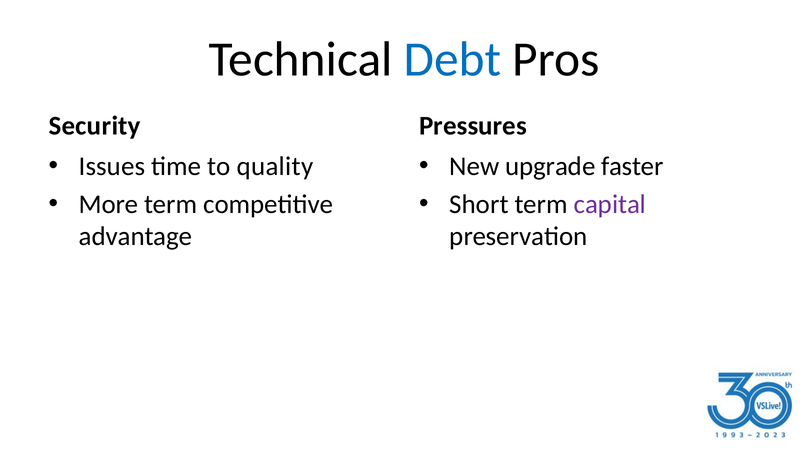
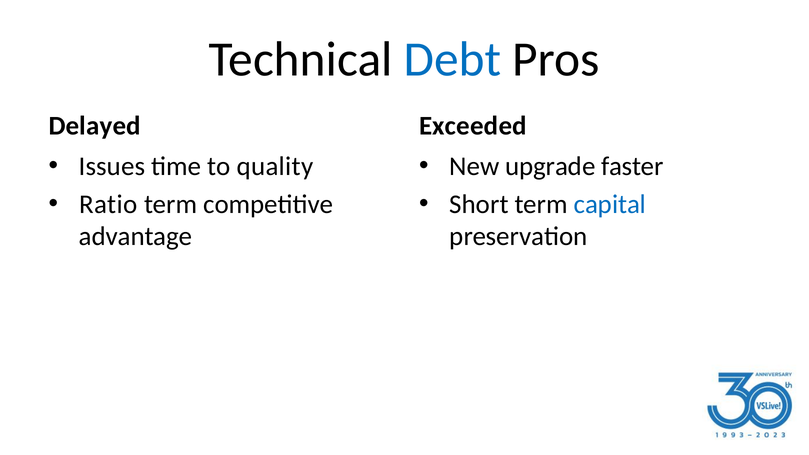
Security: Security -> Delayed (95, 126)
Pressures: Pressures -> Exceeded (473, 126)
More: More -> Ratio (108, 204)
capital colour: purple -> blue (610, 204)
